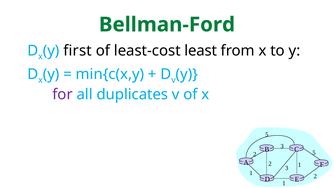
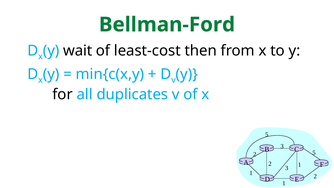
first: first -> wait (78, 51)
least: least -> then (201, 51)
for colour: purple -> black (63, 94)
